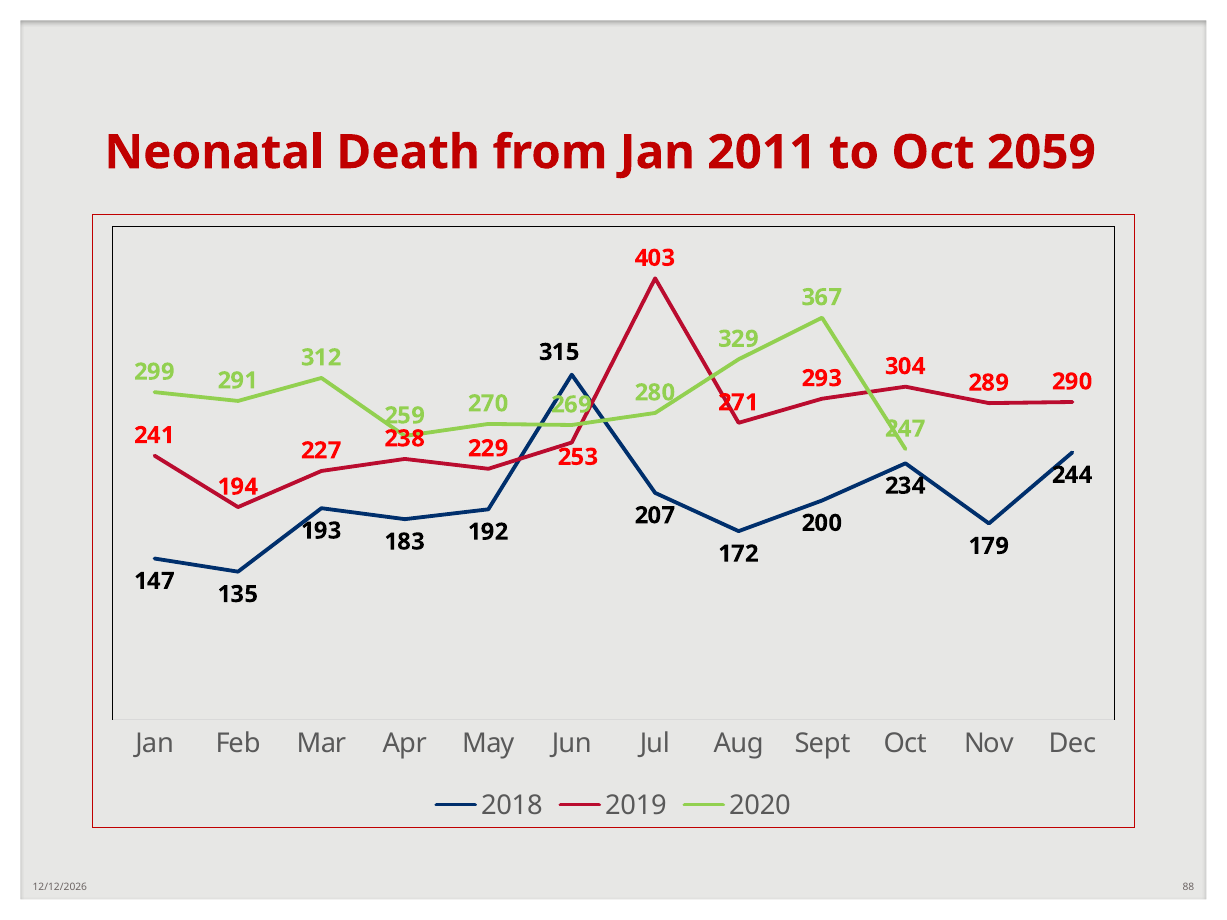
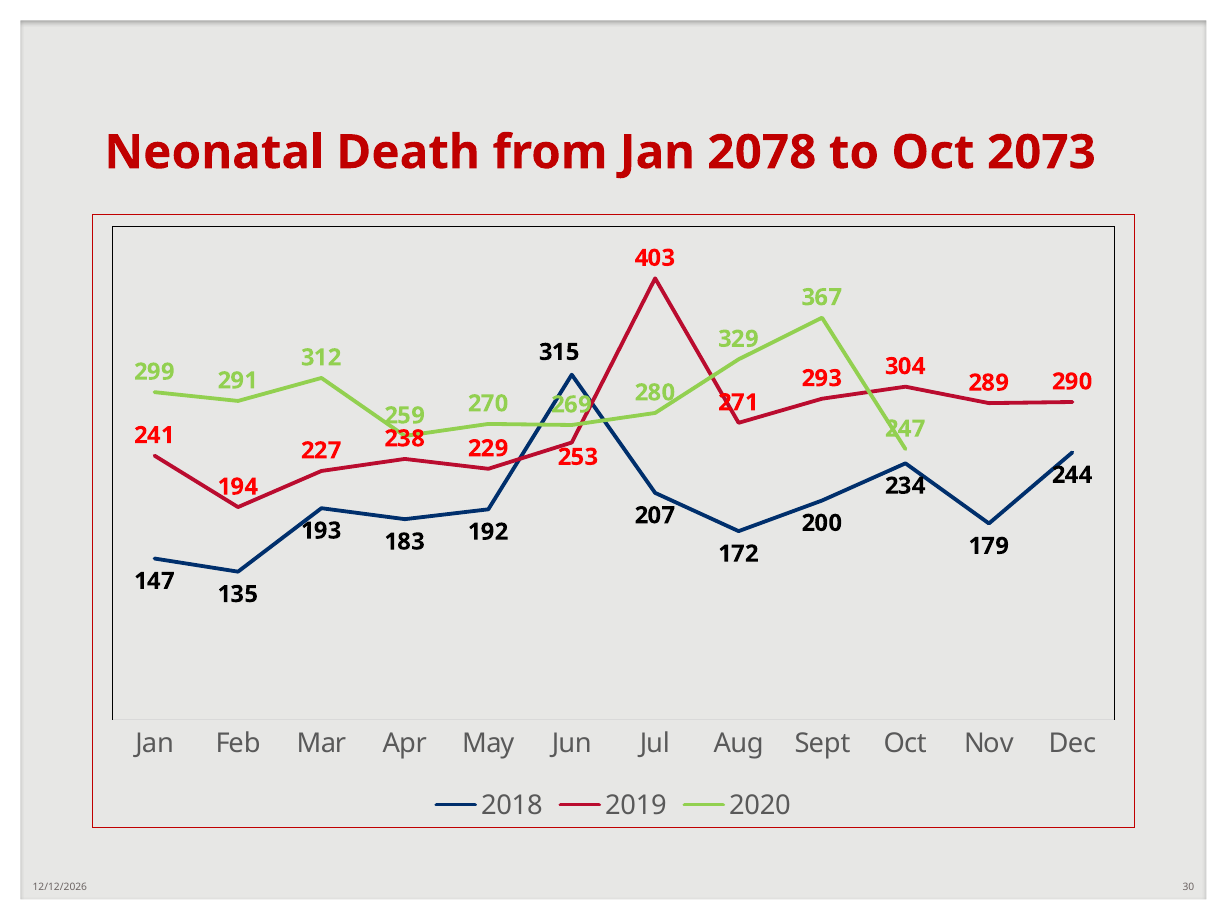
2011: 2011 -> 2078 (762, 153)
2059: 2059 -> 2073 (1041, 153)
88: 88 -> 30 (1188, 887)
